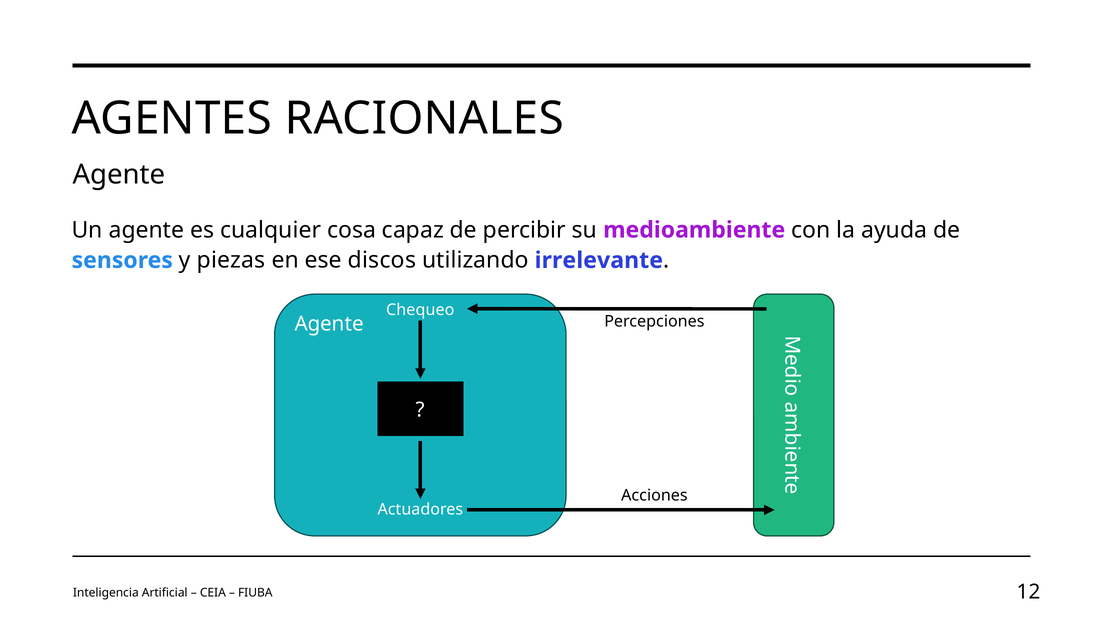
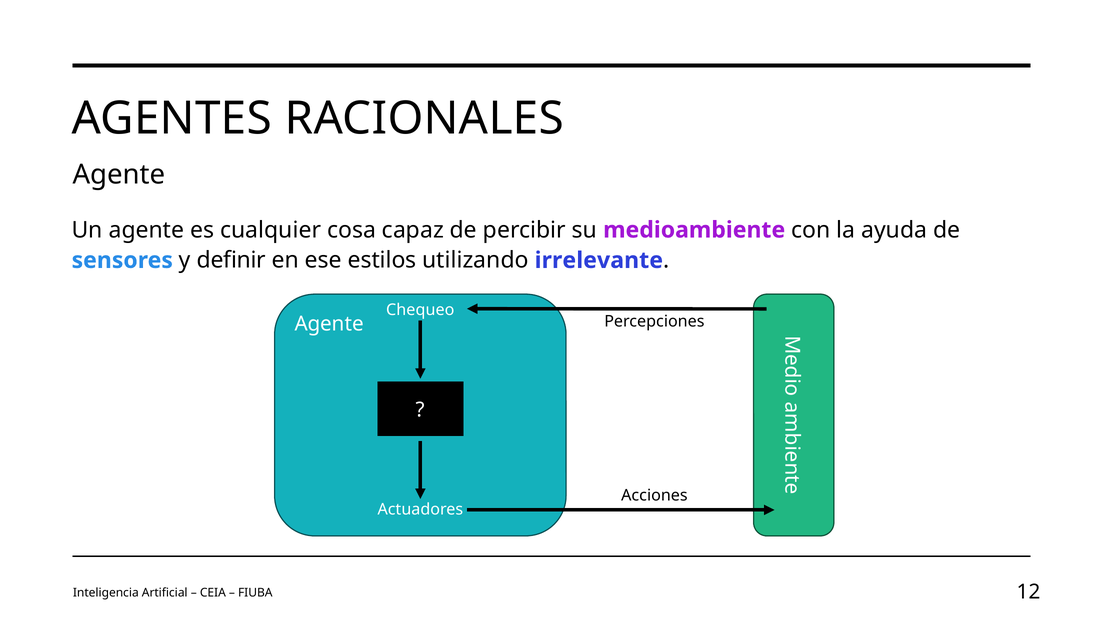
piezas: piezas -> definir (231, 260)
discos: discos -> estilos (382, 260)
